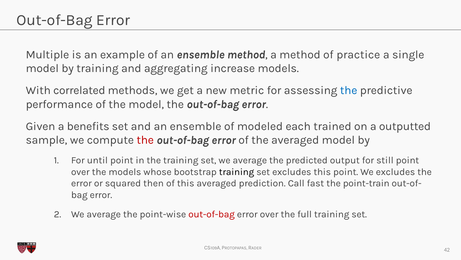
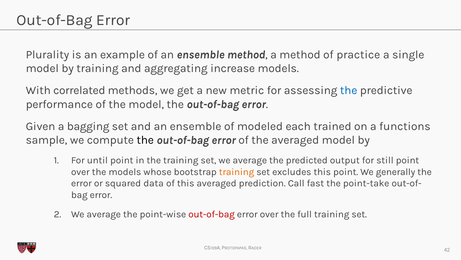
Multiple: Multiple -> Plurality (47, 54)
benefits: benefits -> bagging (88, 126)
outputted: outputted -> functions (405, 126)
the colour: red -> black (145, 140)
training colour: black -> orange (237, 171)
We excludes: excludes -> generally (396, 171)
then: then -> data (154, 183)
point-train: point-train -> point-take (366, 183)
